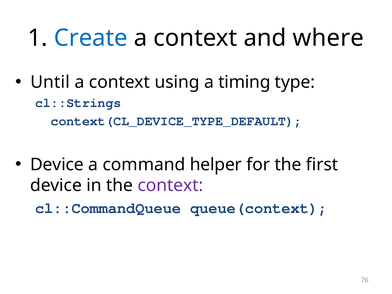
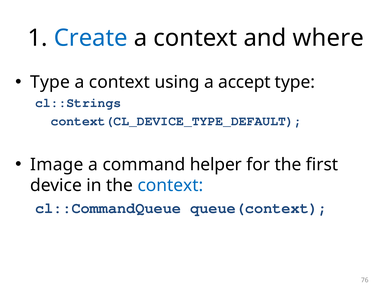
Until: Until -> Type (50, 82)
timing: timing -> accept (244, 82)
Device: Device -> Image (57, 165)
context colour: purple -> blue (170, 185)
